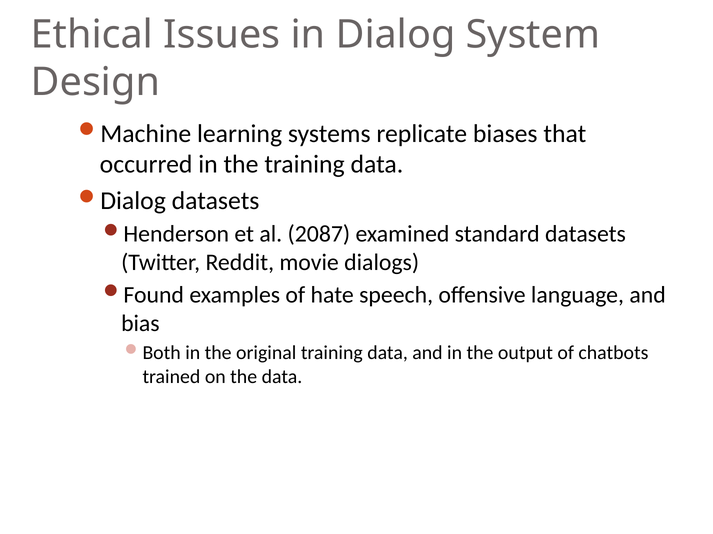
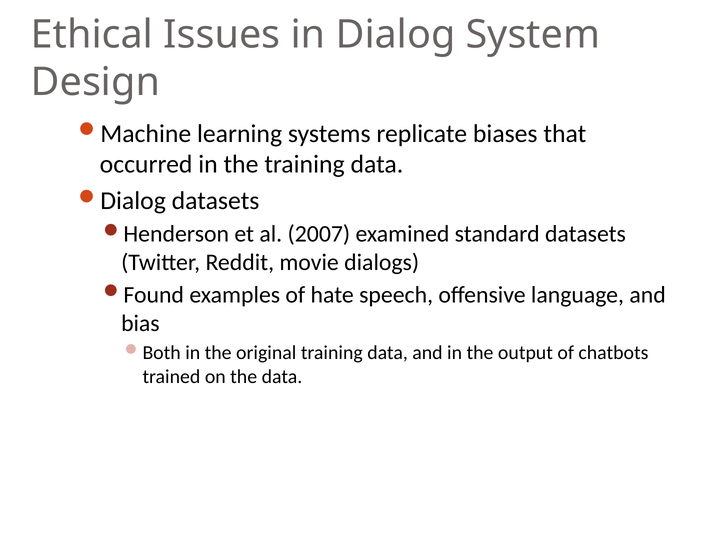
2087: 2087 -> 2007 (319, 234)
